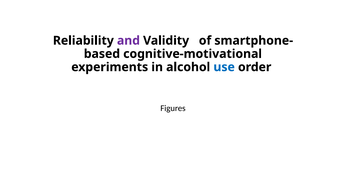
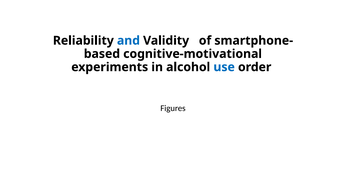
and colour: purple -> blue (128, 41)
